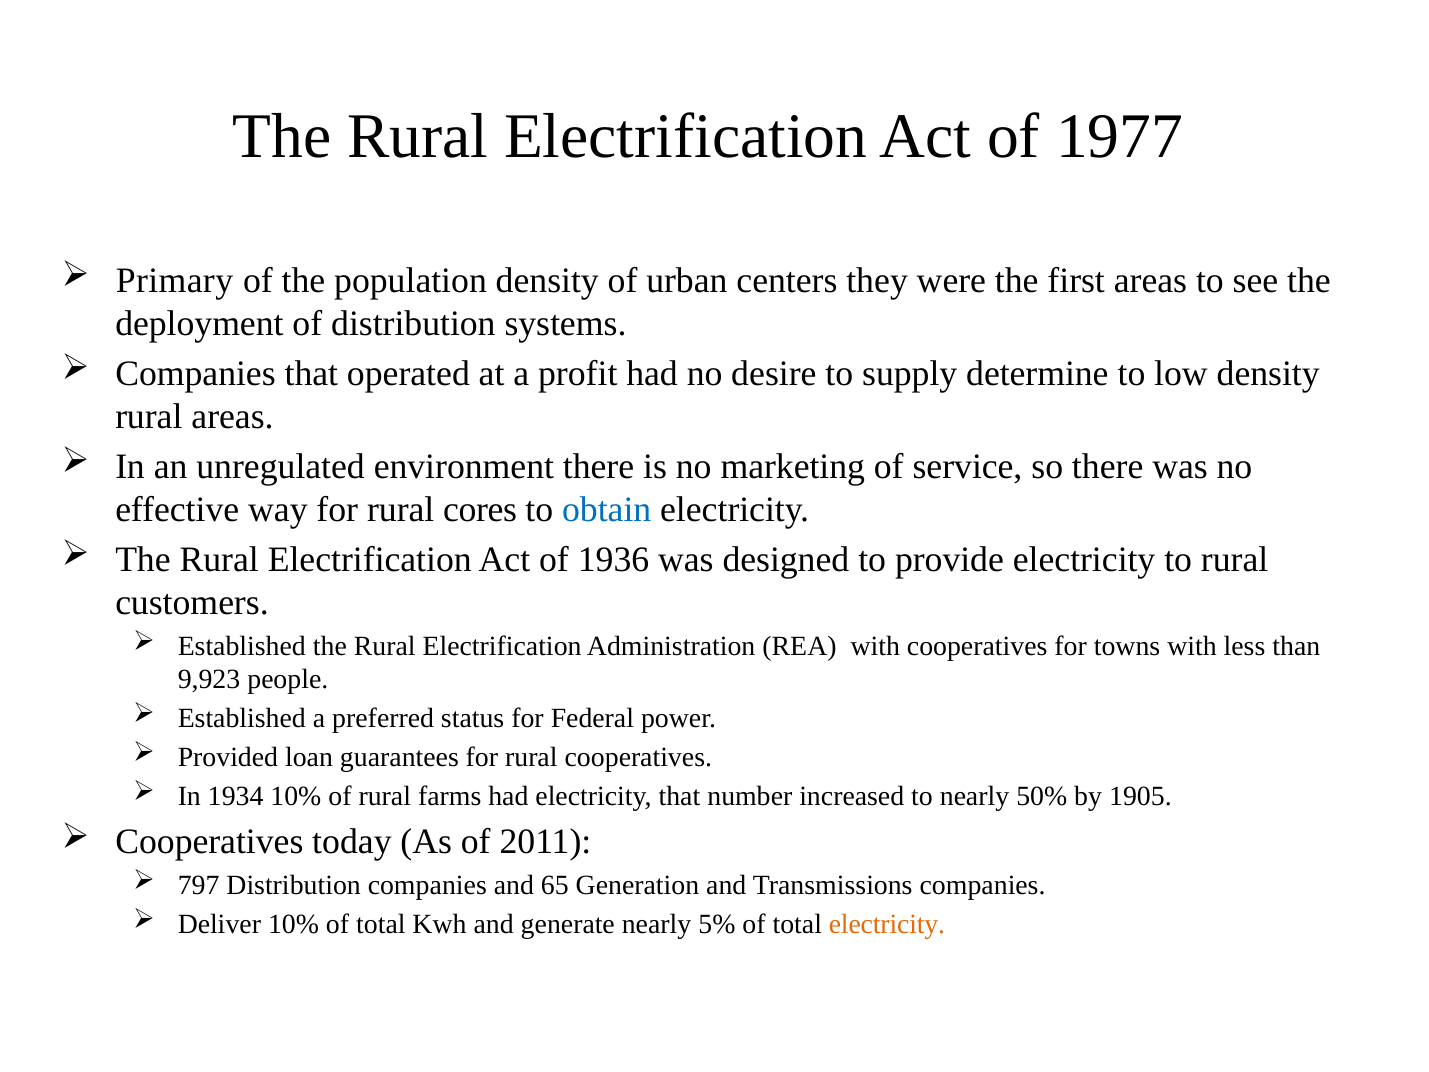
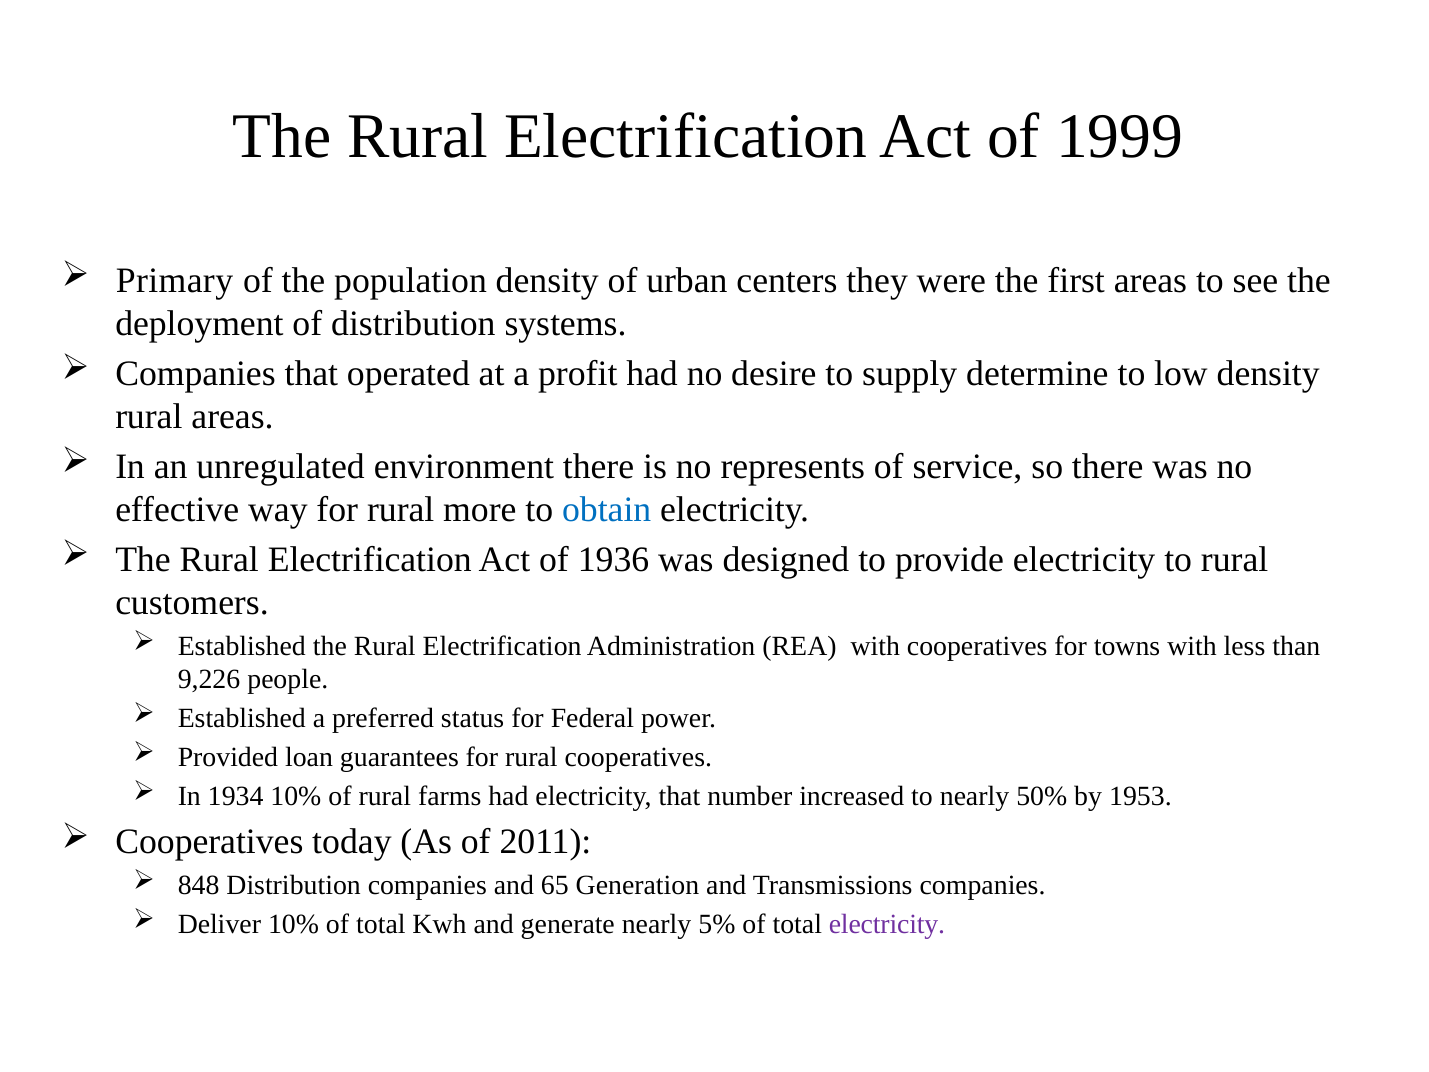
1977: 1977 -> 1999 (1120, 137)
marketing: marketing -> represents (793, 467)
cores: cores -> more (480, 510)
9,923: 9,923 -> 9,226 (209, 679)
1905: 1905 -> 1953 (1140, 796)
797: 797 -> 848 (199, 885)
electricity colour: orange -> purple (887, 924)
